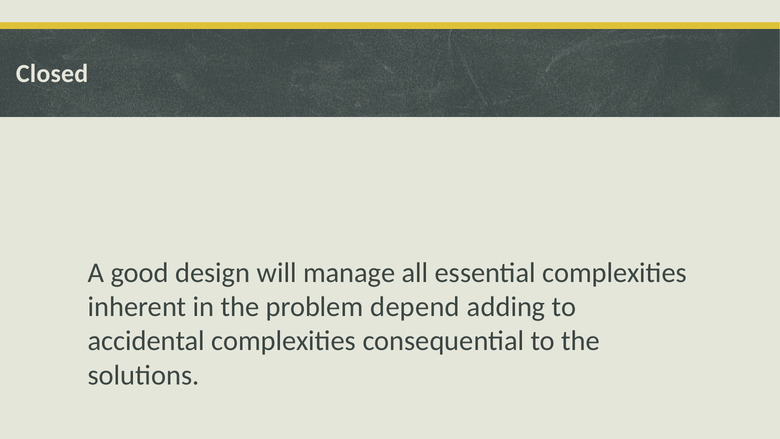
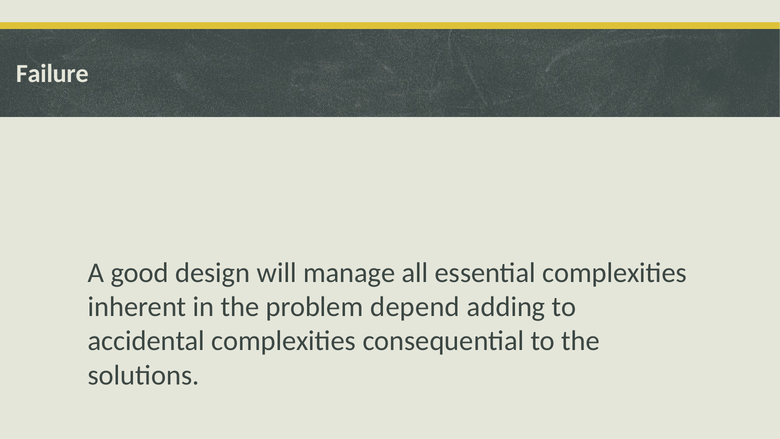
Closed: Closed -> Failure (52, 74)
